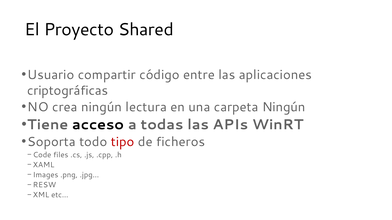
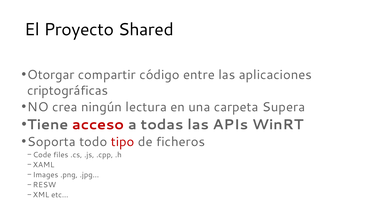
Usuario: Usuario -> Otorgar (51, 75)
carpeta Ningún: Ningún -> Supera (284, 107)
acceso colour: black -> red (98, 125)
